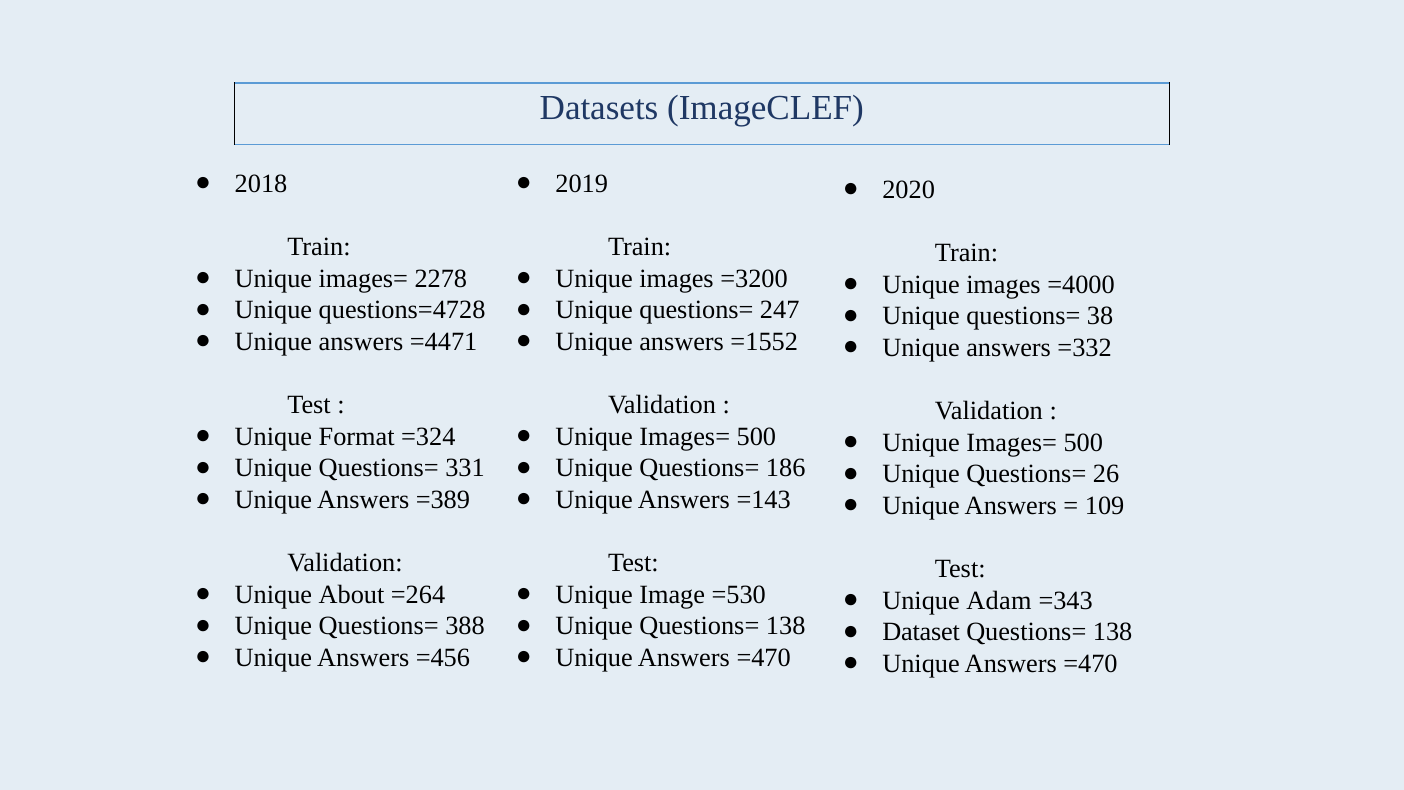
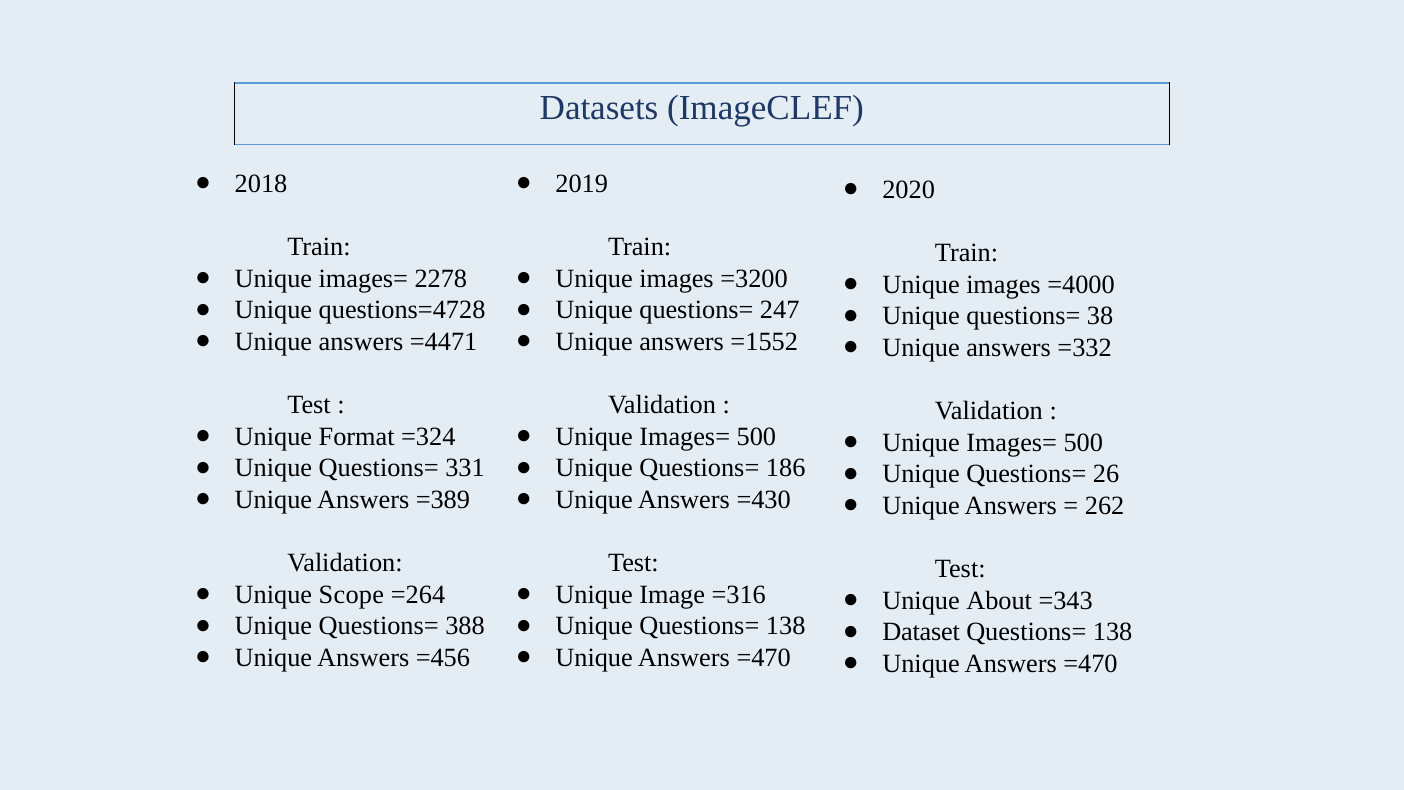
=143: =143 -> =430 (764, 500)
109: 109 -> 262 (1105, 506)
About: About -> Scope (351, 594)
=530: =530 -> =316 (739, 594)
Adam: Adam -> About (999, 600)
